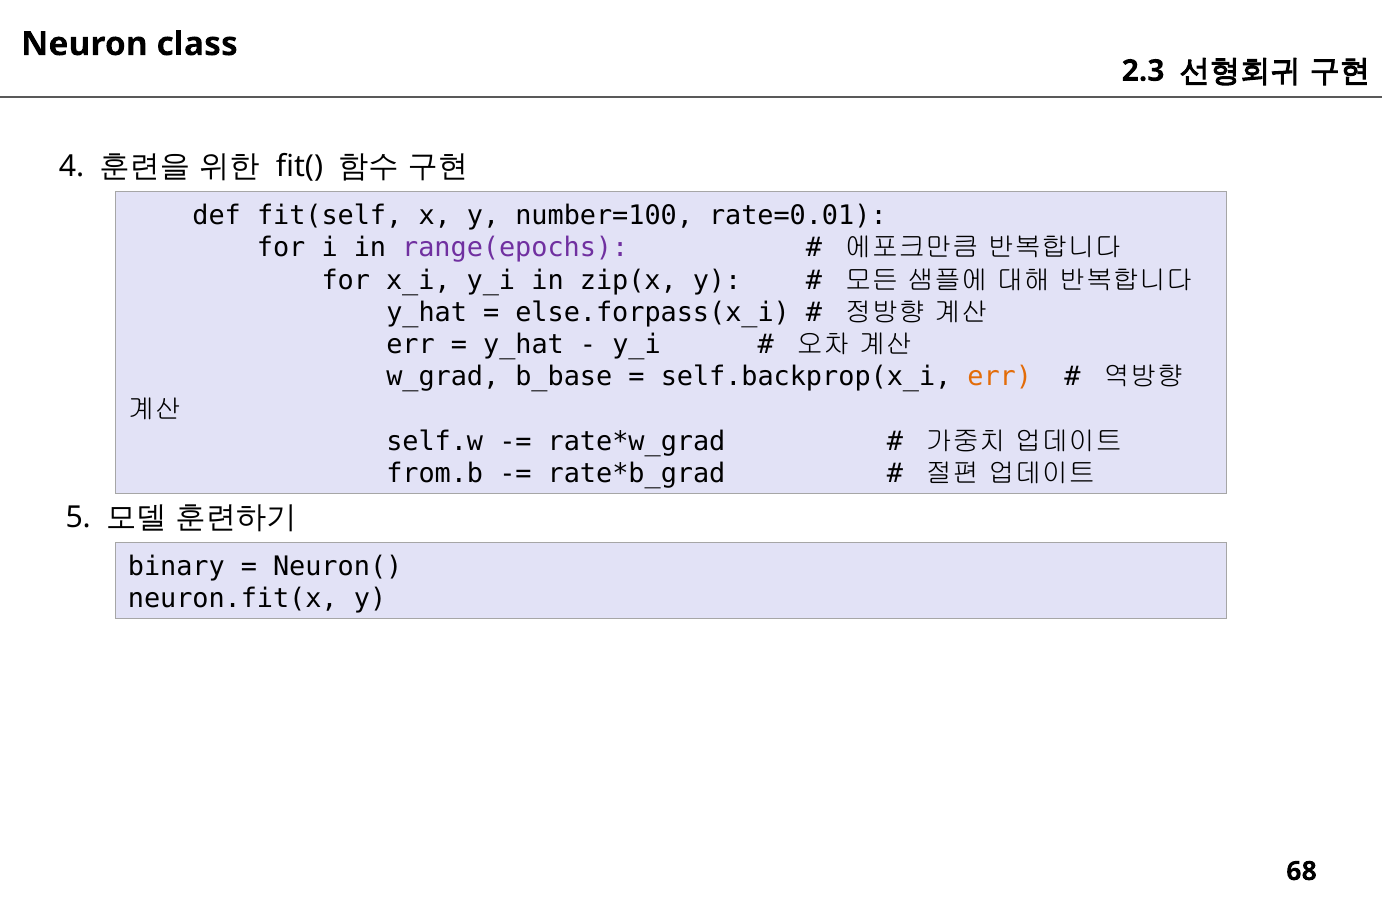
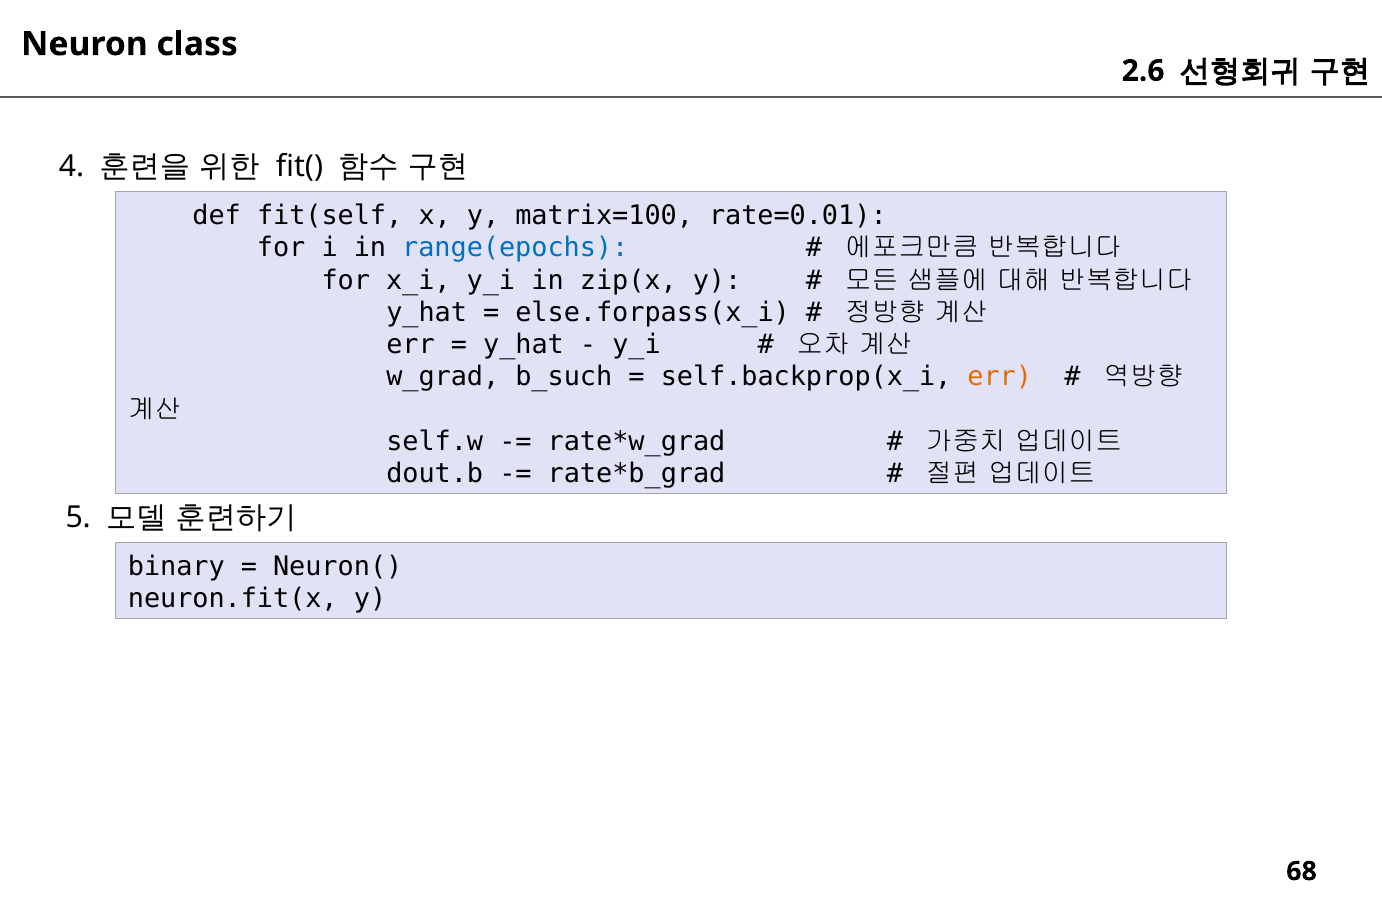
2.3: 2.3 -> 2.6 (1143, 71)
number=100: number=100 -> matrix=100 (604, 216)
range(epochs colour: purple -> blue (515, 248)
b_base: b_base -> b_such (564, 377)
from.b: from.b -> dout.b (435, 474)
